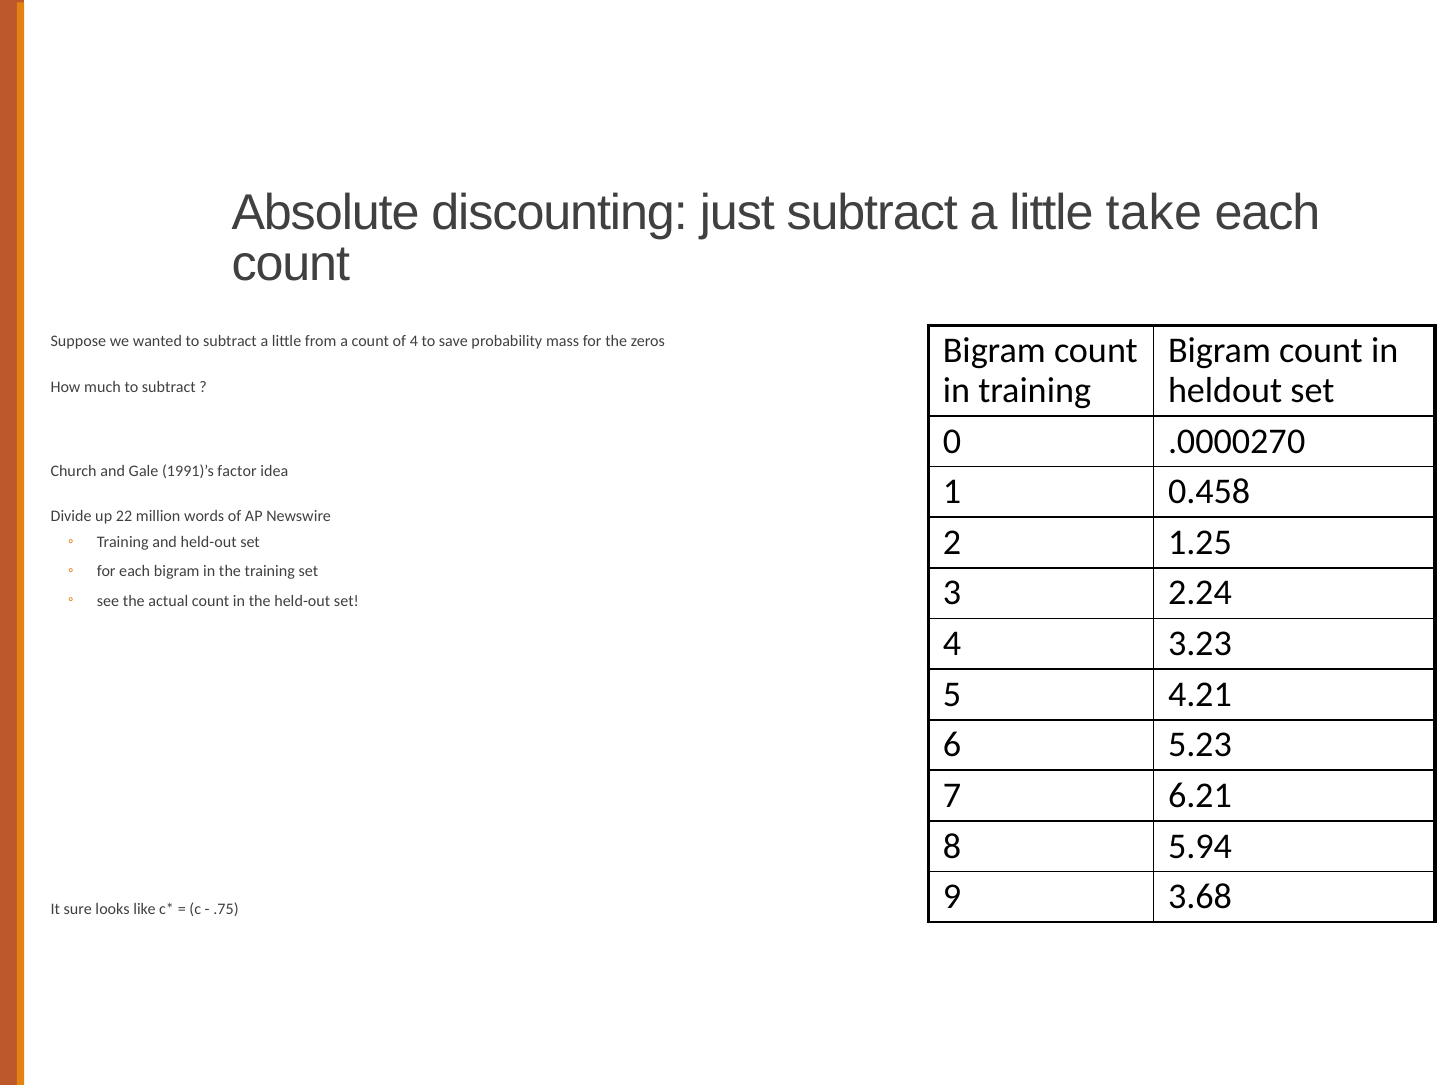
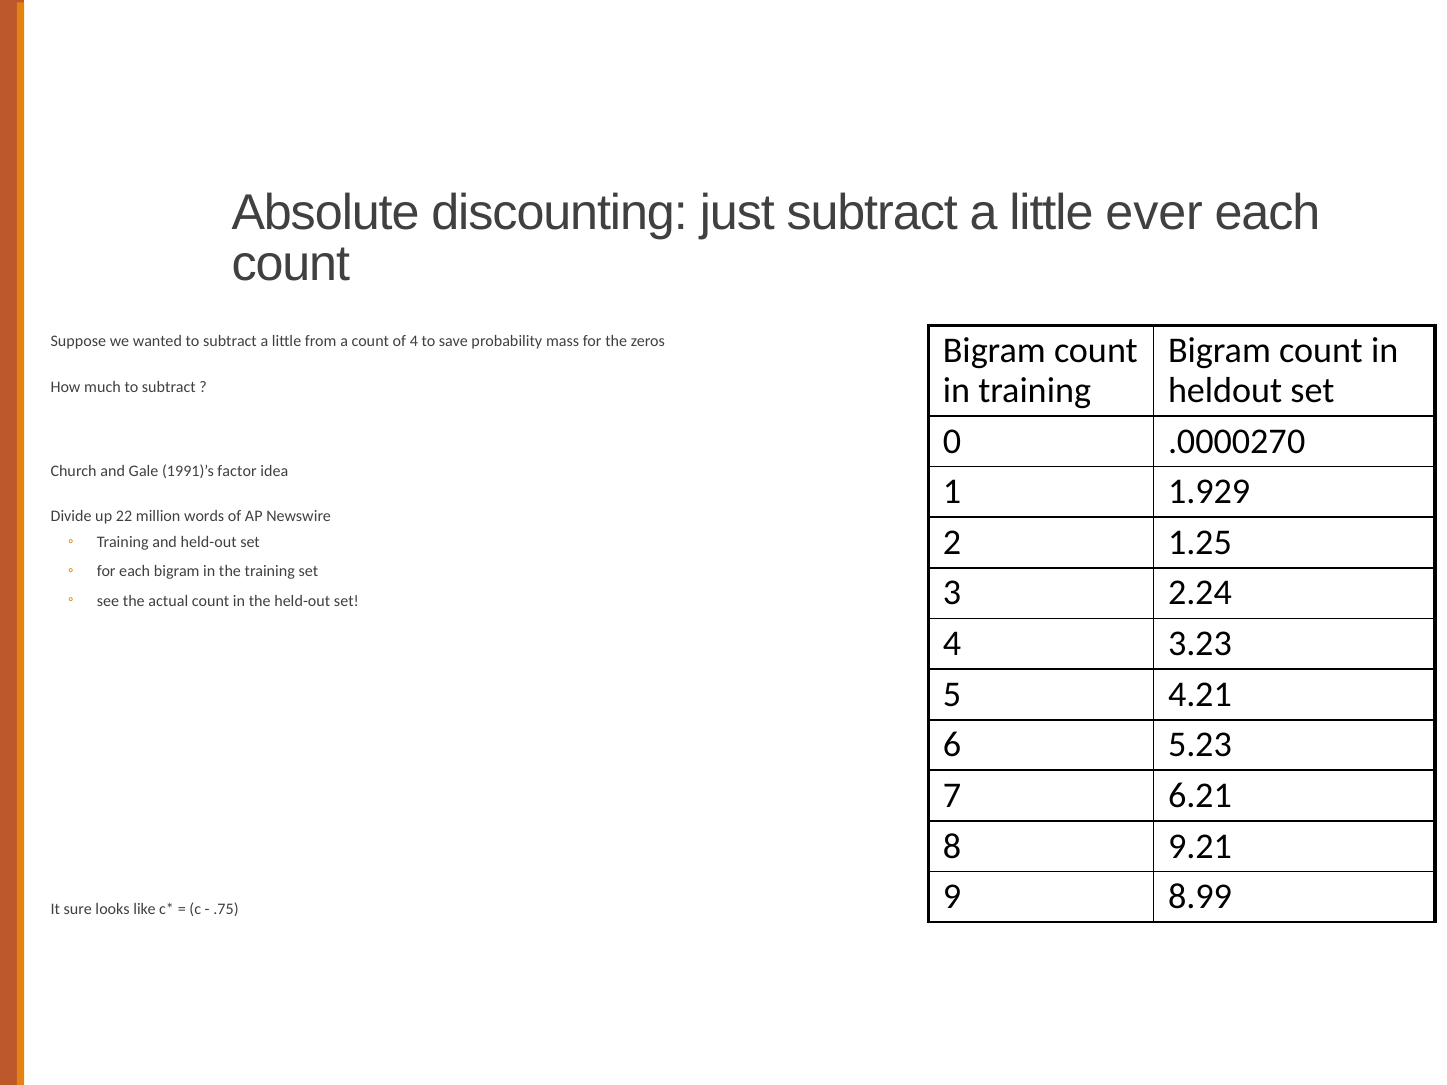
take: take -> ever (1154, 213)
0.458: 0.458 -> 1.929 (1209, 492)
5.94: 5.94 -> 9.21 (1200, 846)
3.68: 3.68 -> 8.99 (1200, 897)
